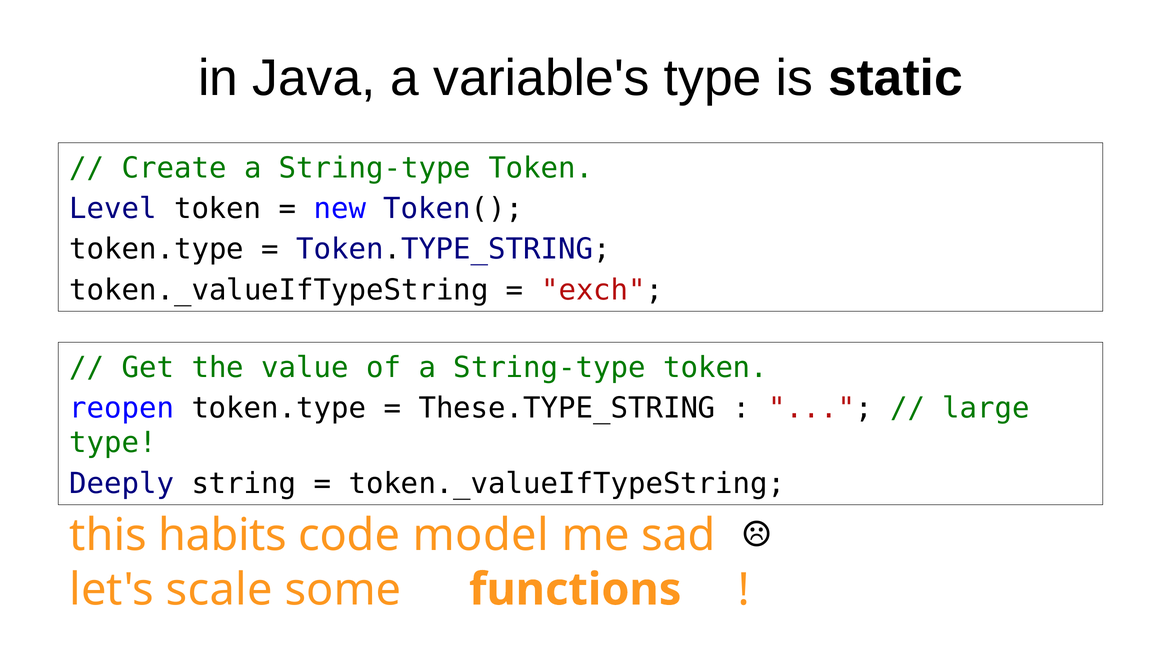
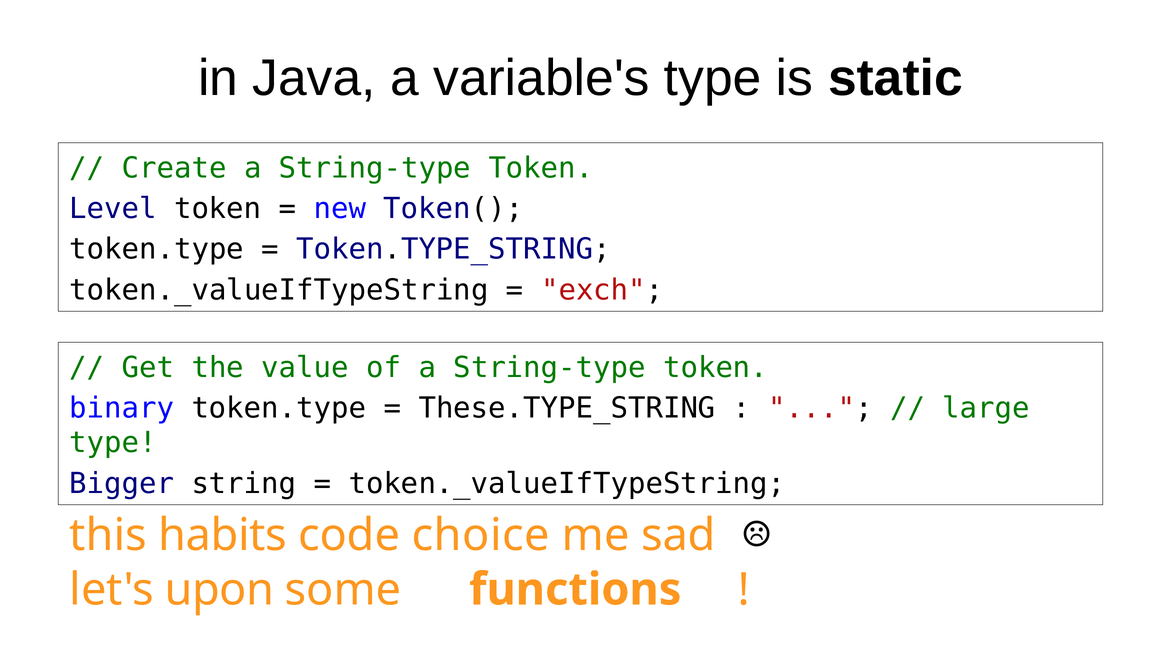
reopen: reopen -> binary (122, 408)
Deeply: Deeply -> Bigger (122, 484)
model: model -> choice (481, 535)
scale: scale -> upon (219, 590)
